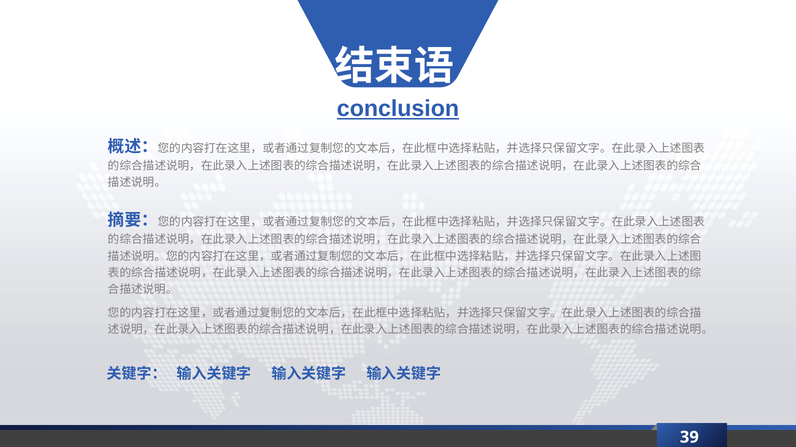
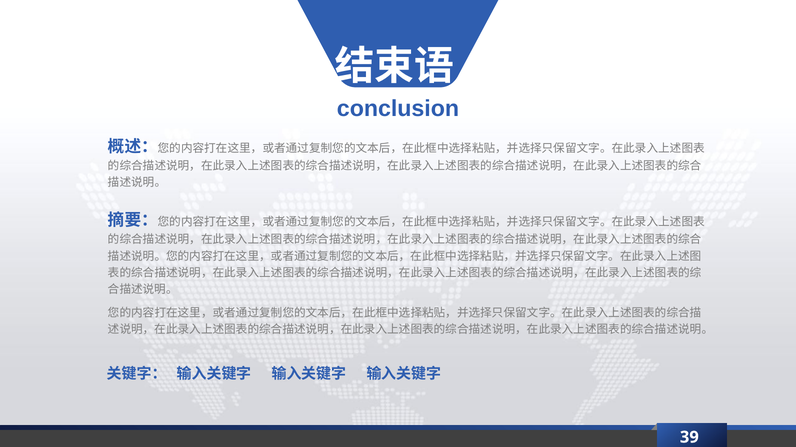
conclusion underline: present -> none (398, 109)
